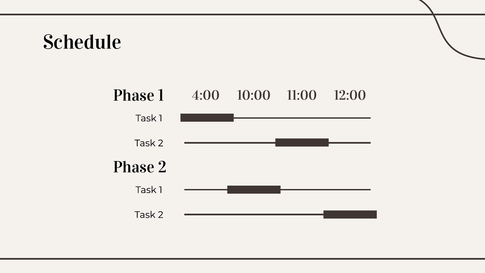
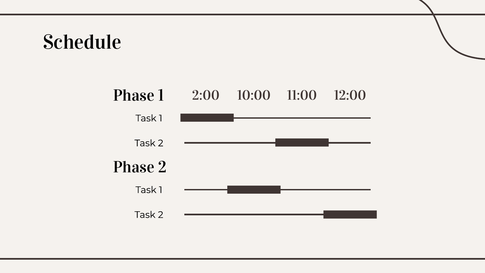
4:00: 4:00 -> 2:00 (206, 95)
